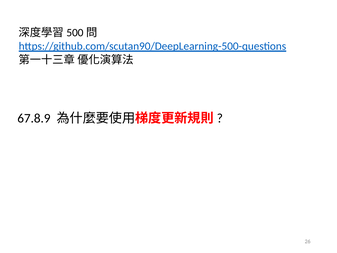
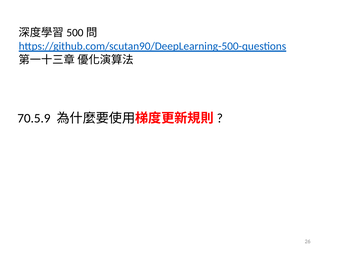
67.8.9: 67.8.9 -> 70.5.9 (34, 118)
